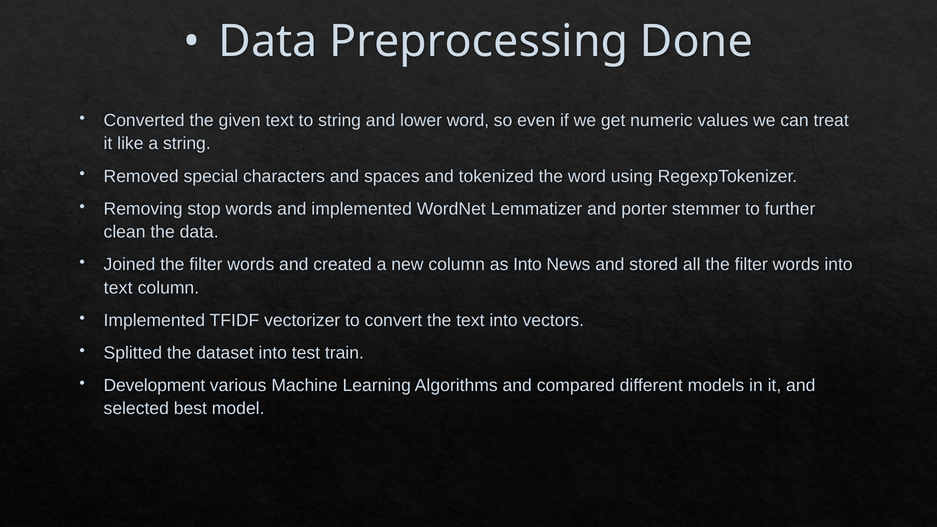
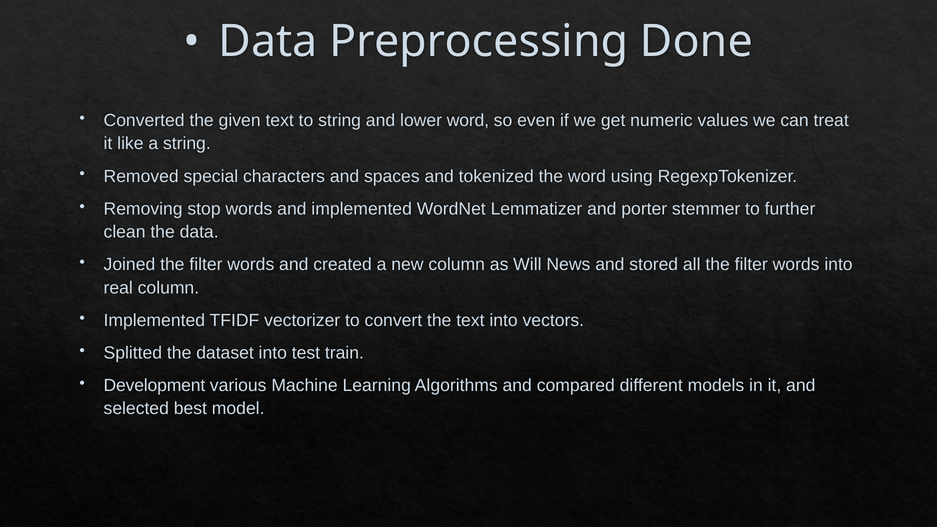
as Into: Into -> Will (527, 265)
text: text -> real (118, 288)
